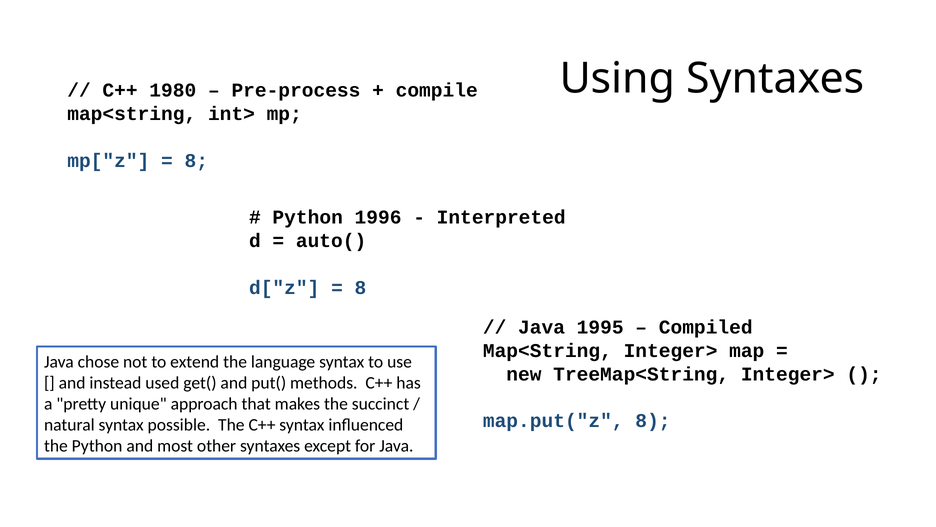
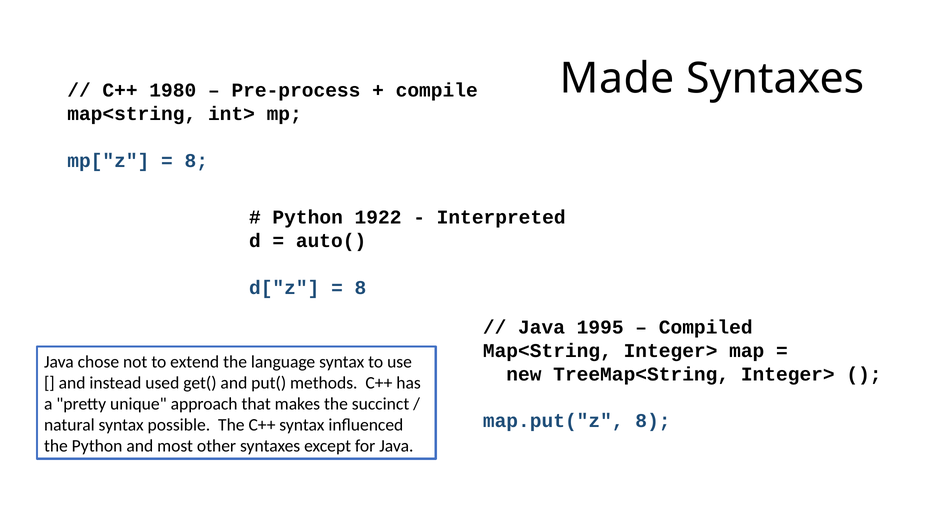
Using: Using -> Made (617, 79)
1996: 1996 -> 1922 (378, 217)
